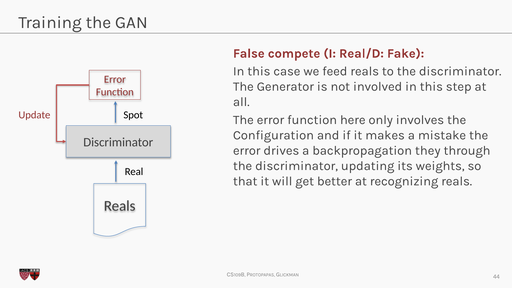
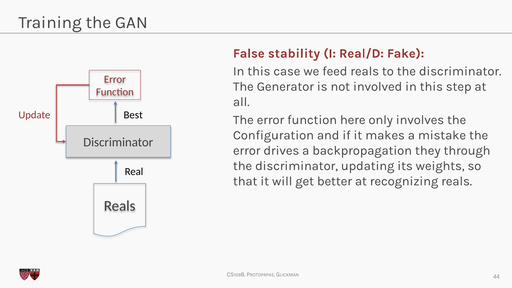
compete: compete -> stability (294, 53)
Spot: Spot -> Best (133, 115)
